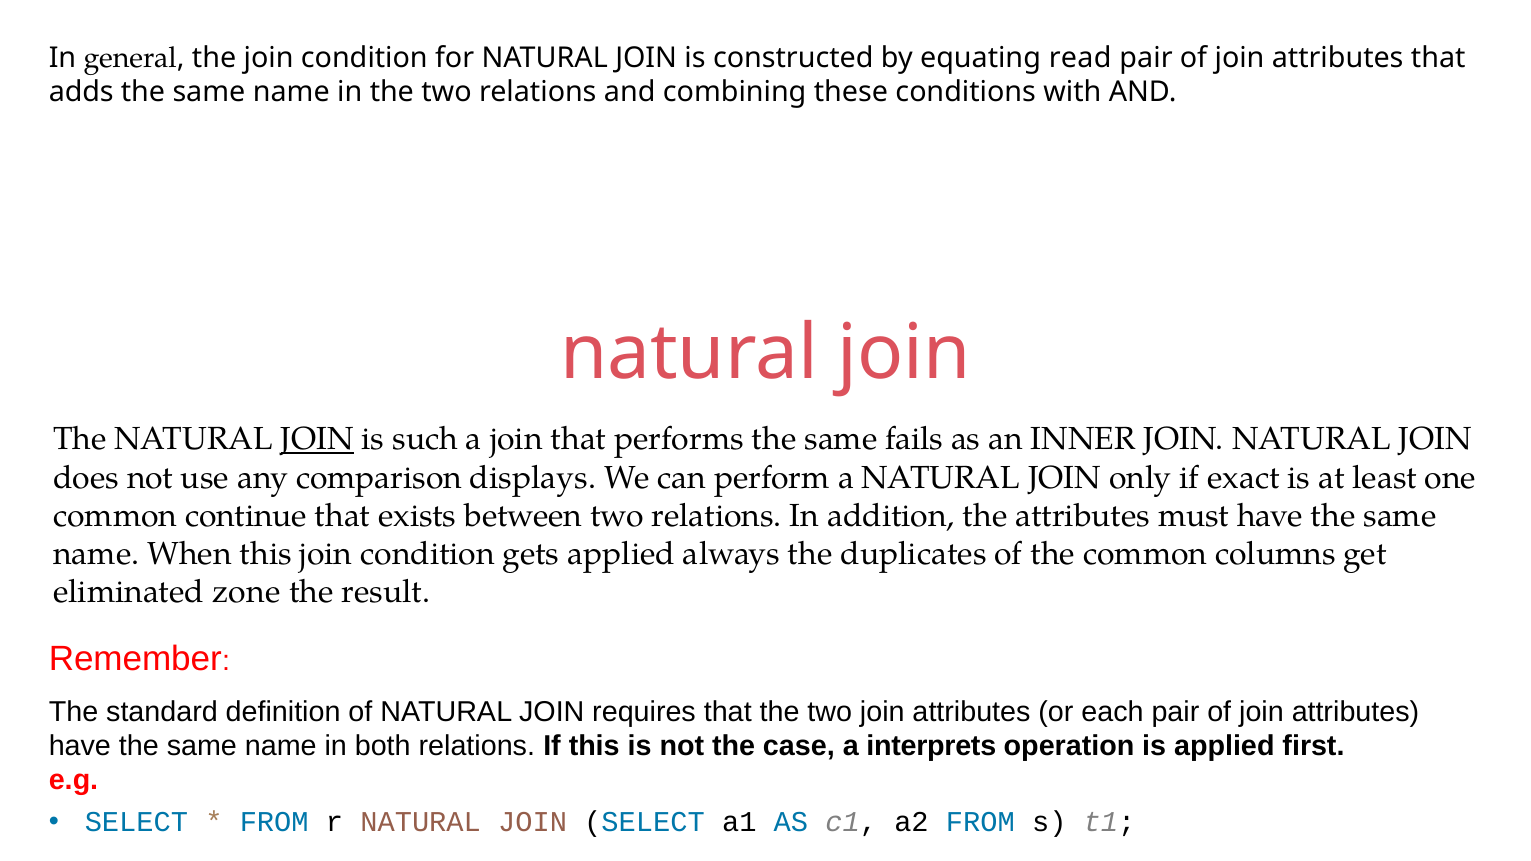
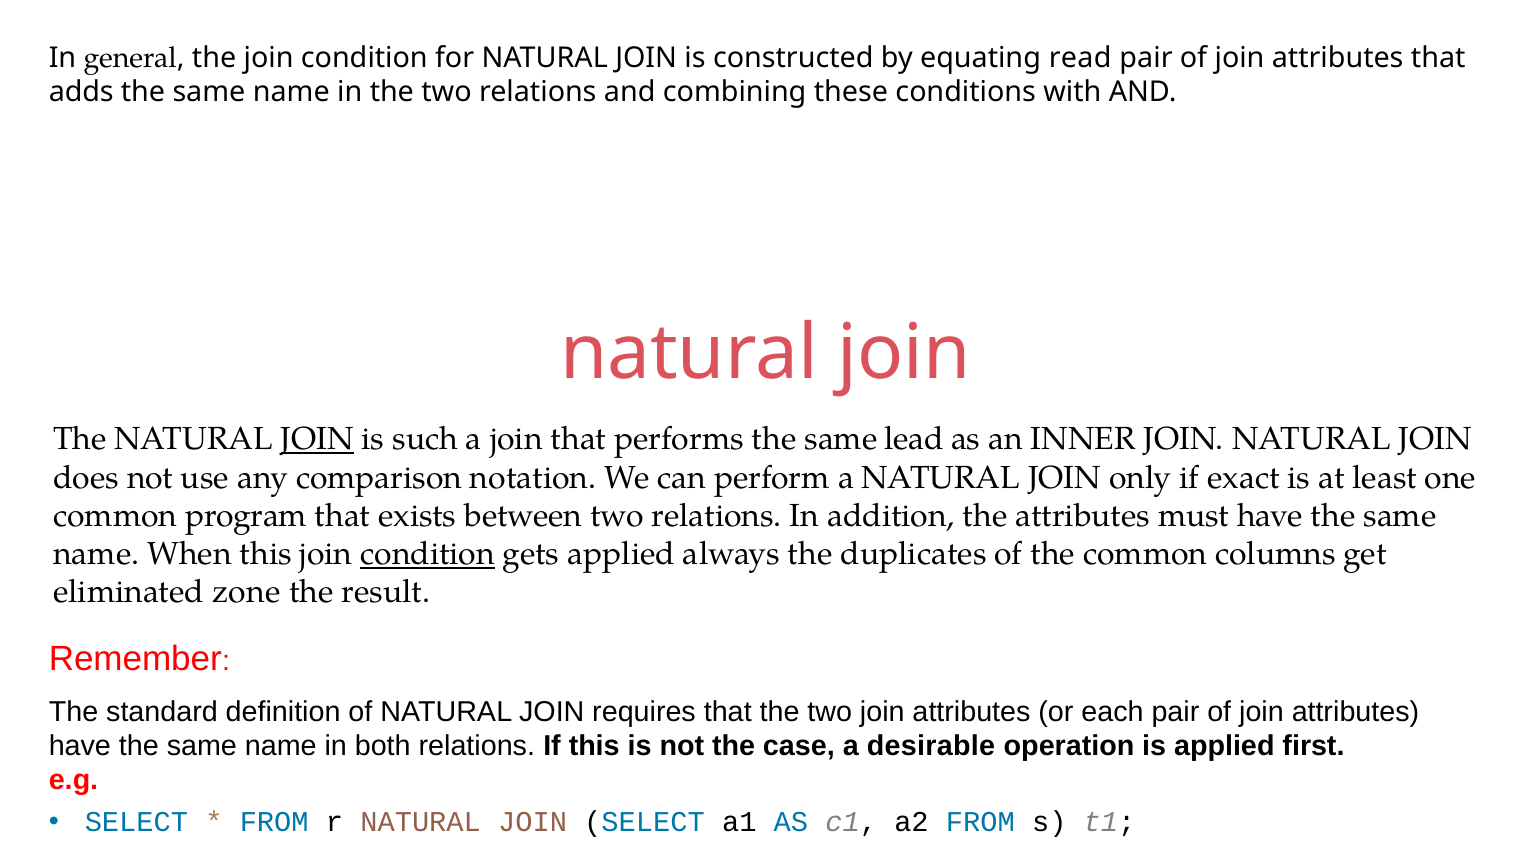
fails: fails -> lead (914, 439)
displays: displays -> notation (533, 478)
continue: continue -> program (246, 516)
condition underline: none -> present (428, 554)
interprets: interprets -> desirable (931, 746)
